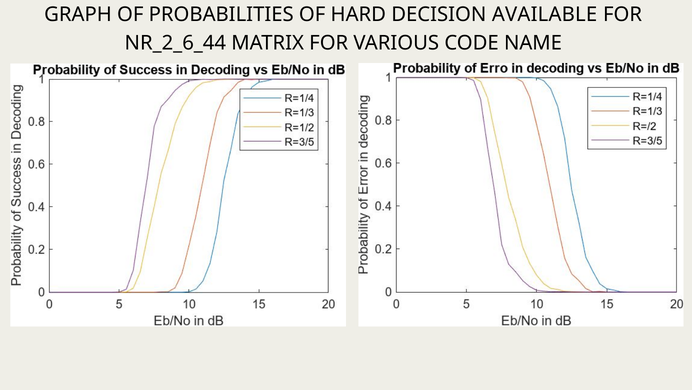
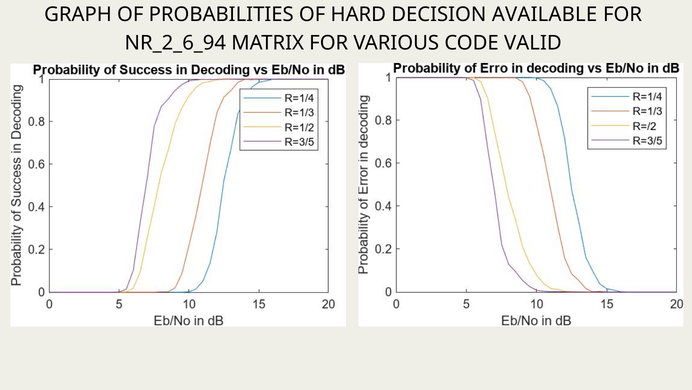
NR_2_6_44: NR_2_6_44 -> NR_2_6_94 (175, 43)
NAME: NAME -> VALID (533, 43)
